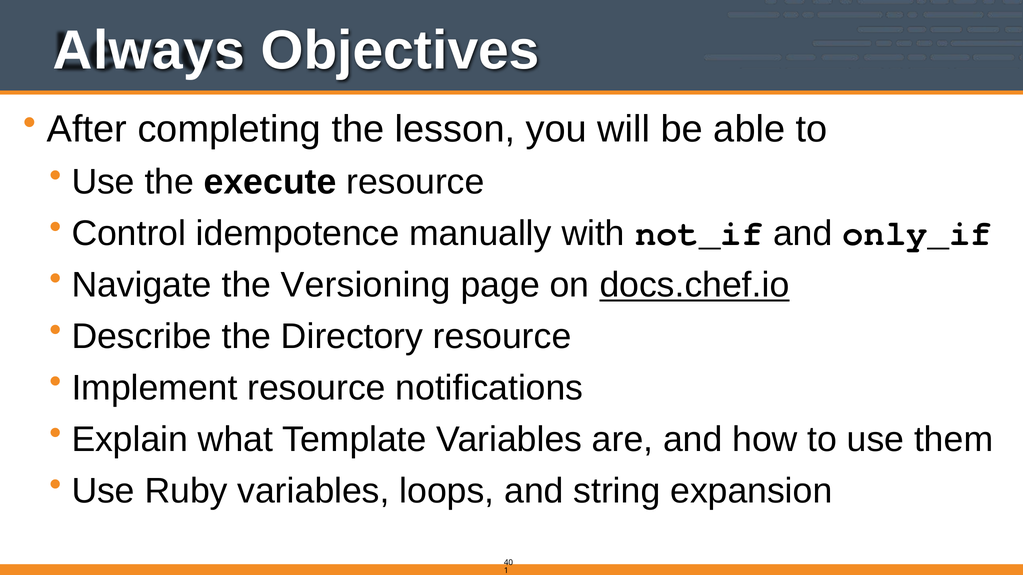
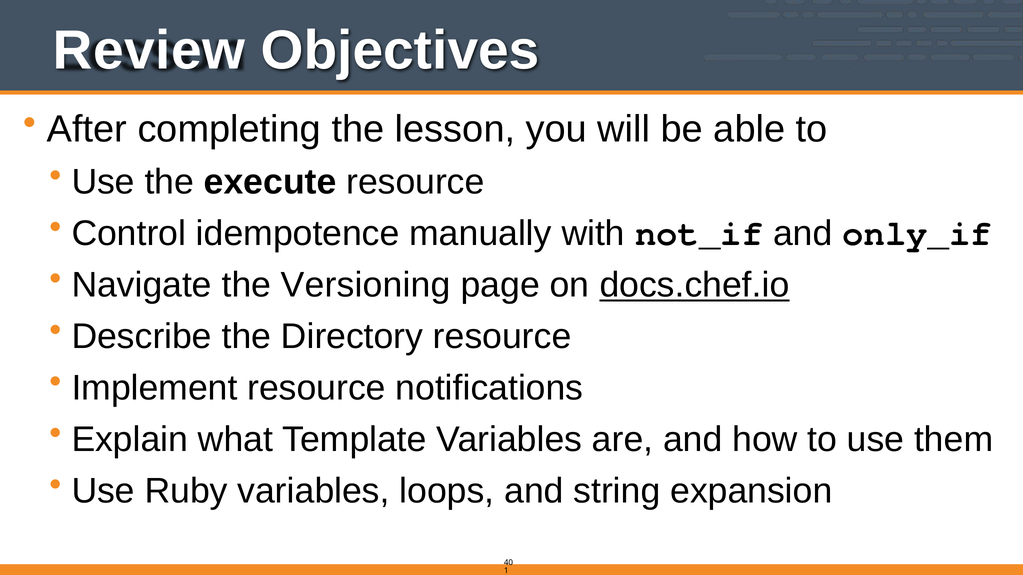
Always: Always -> Review (149, 51)
